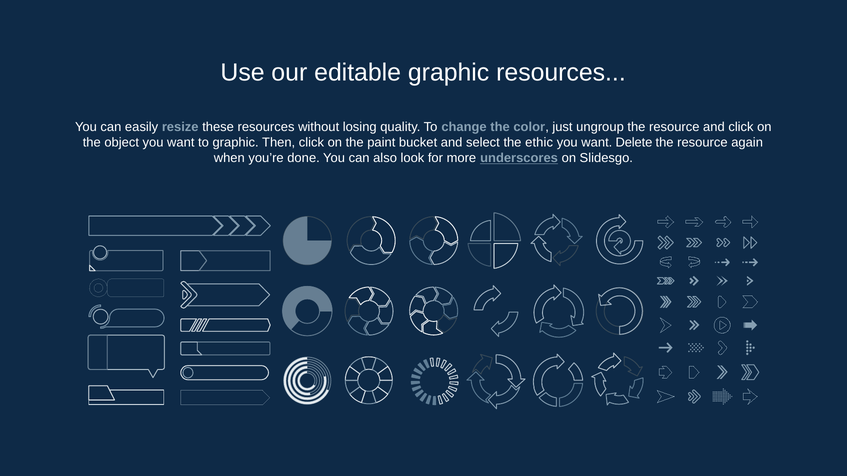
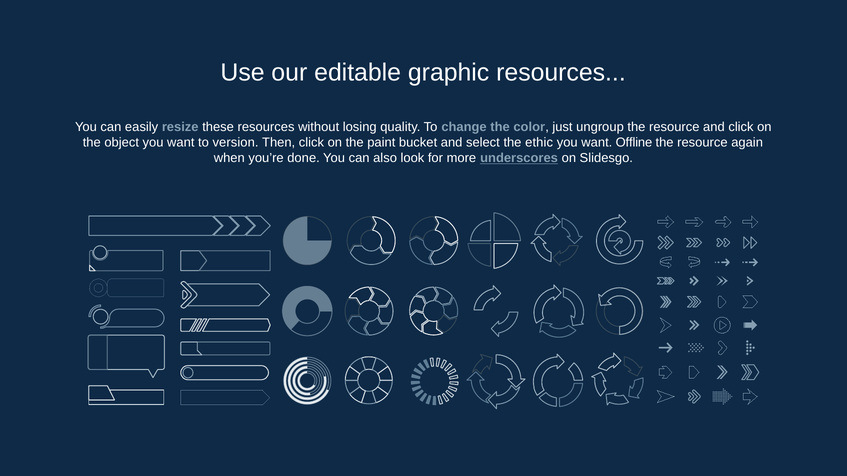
to graphic: graphic -> version (236, 143)
Delete: Delete -> Offline (634, 143)
